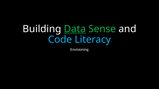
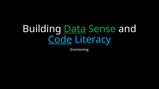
Code underline: none -> present (60, 40)
